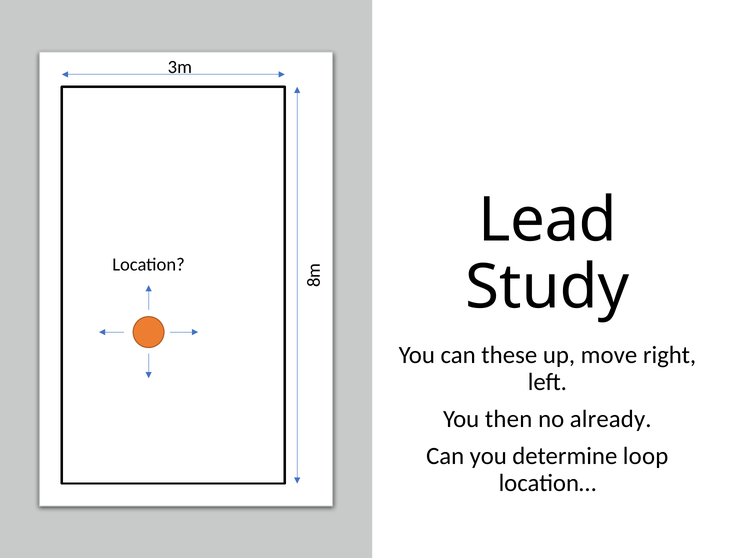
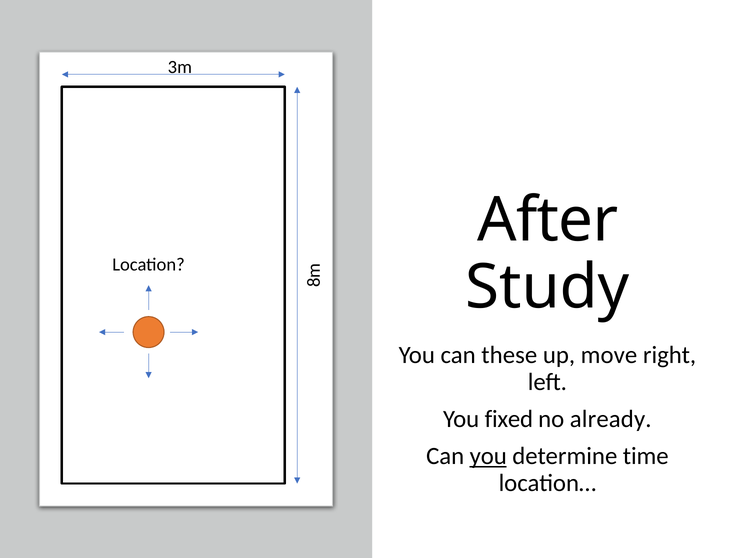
Lead: Lead -> After (548, 220)
then: then -> fixed (509, 419)
you underline: none -> present (488, 456)
loop: loop -> time (646, 456)
